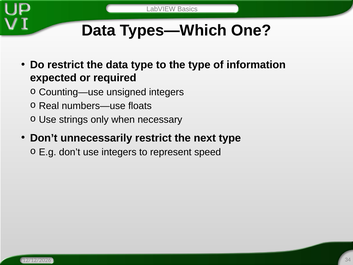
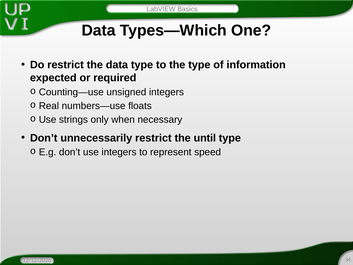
next: next -> until (205, 138)
